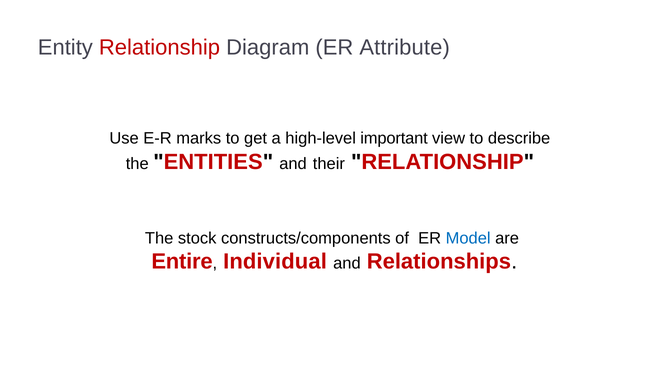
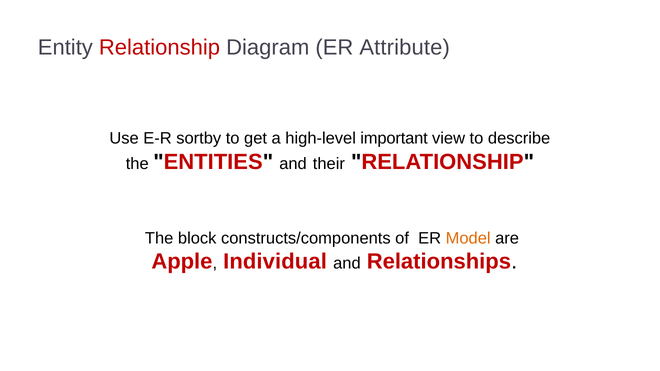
marks: marks -> sortby (199, 138)
stock: stock -> block (197, 238)
Model colour: blue -> orange (468, 238)
Entire: Entire -> Apple (182, 262)
